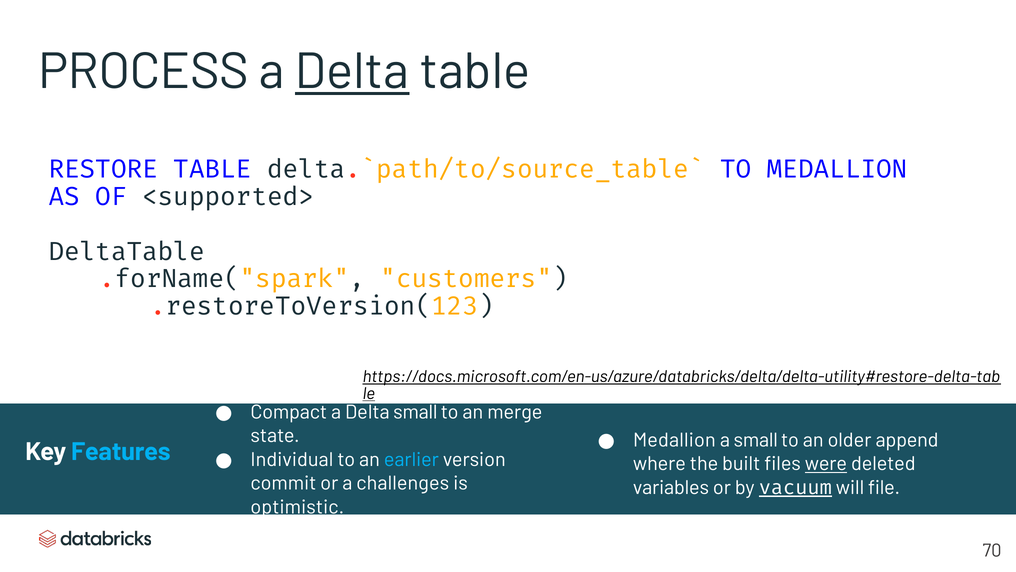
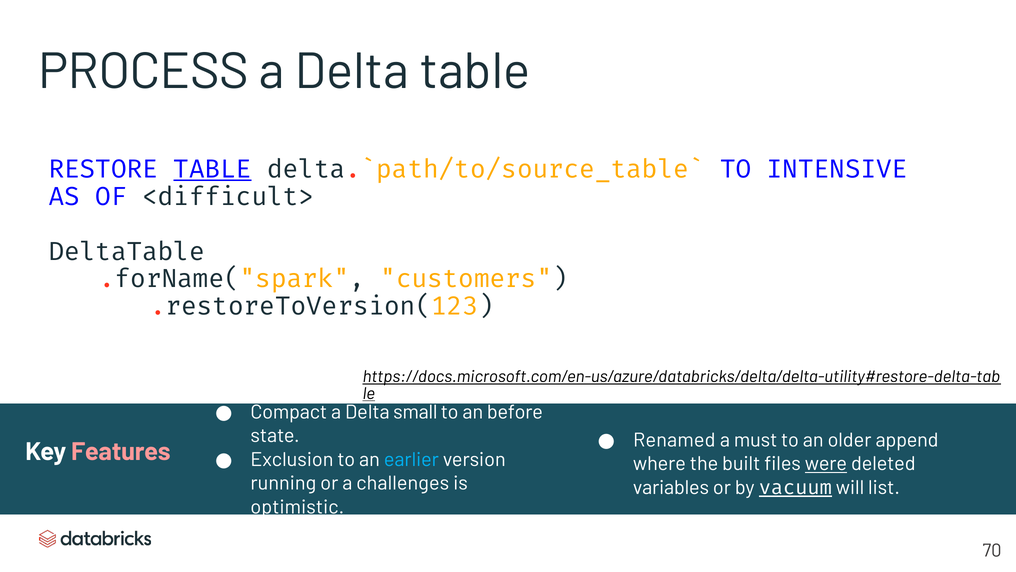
Delta underline: present -> none (352, 71)
TABLE underline: none -> present (213, 169)
TO MEDALLION: MEDALLION -> INTENSIVE (837, 169)
<supported>: <supported> -> <difficult> (228, 197)
merge: merge -> before (515, 412)
Medallion: Medallion -> Renamed (674, 440)
a small: small -> must (756, 440)
Features colour: light blue -> pink (121, 451)
Individual: Individual -> Exclusion (292, 459)
commit: commit -> running (283, 483)
file: file -> list (884, 487)
